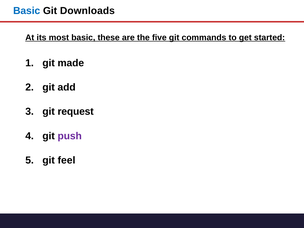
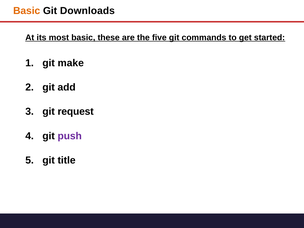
Basic colour: blue -> orange (27, 11)
made: made -> make (71, 63)
feel: feel -> title (67, 160)
